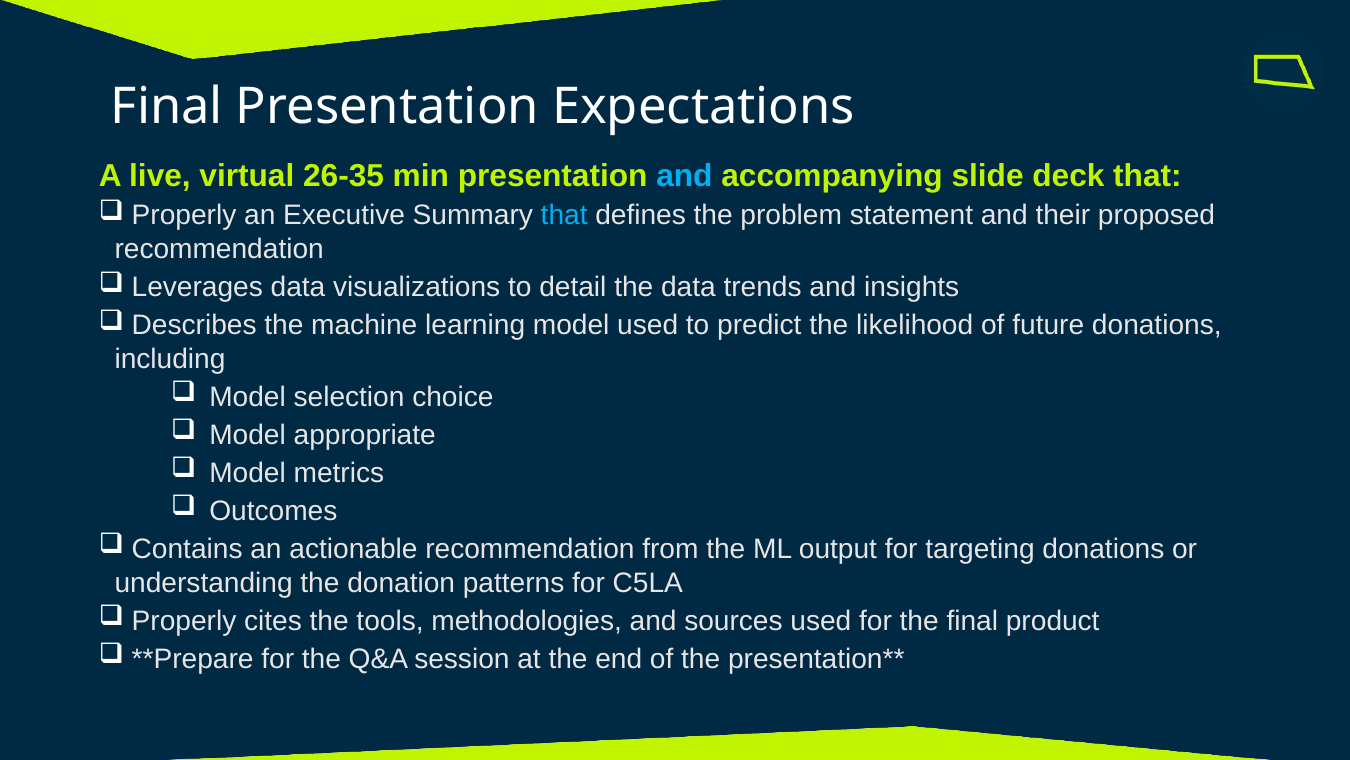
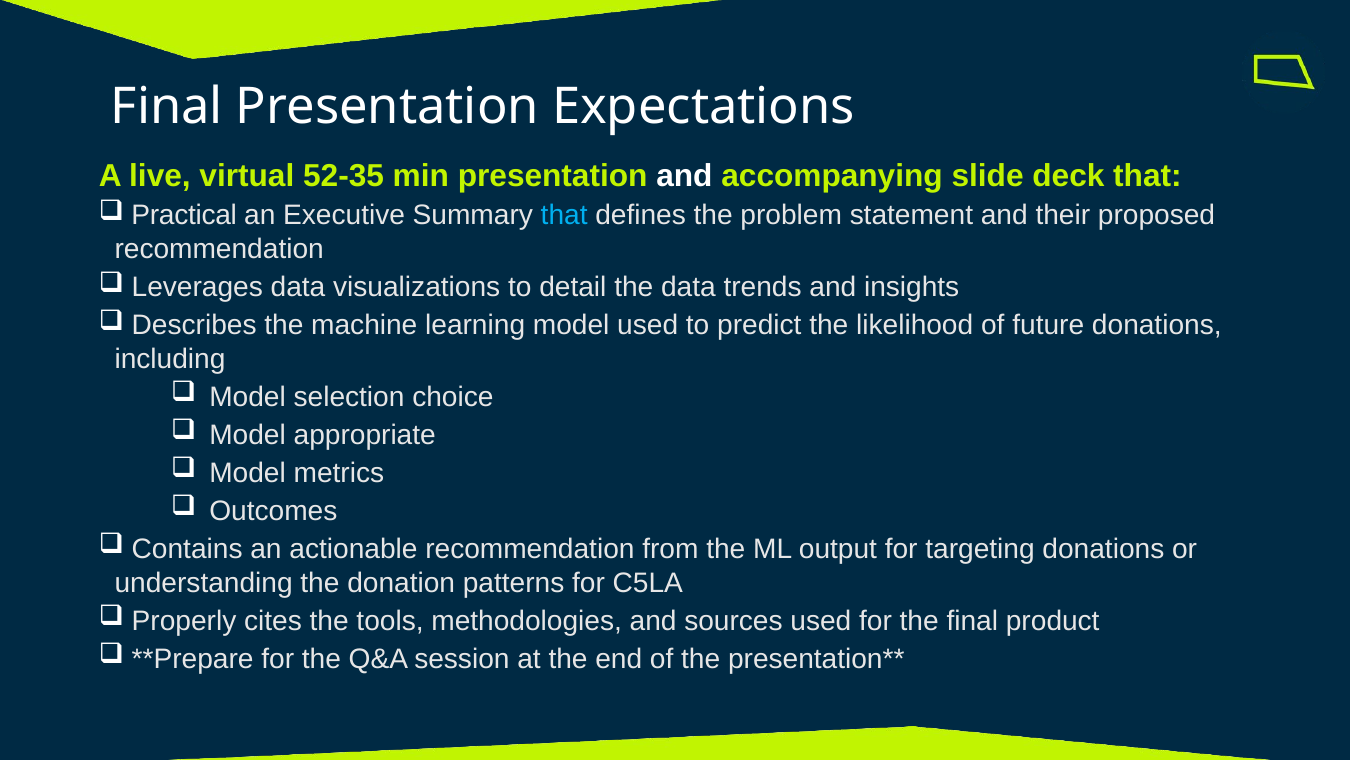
26-35: 26-35 -> 52-35 (344, 176)
and colour: light blue -> white (684, 176)
Properly: Properly -> Practical (184, 215)
